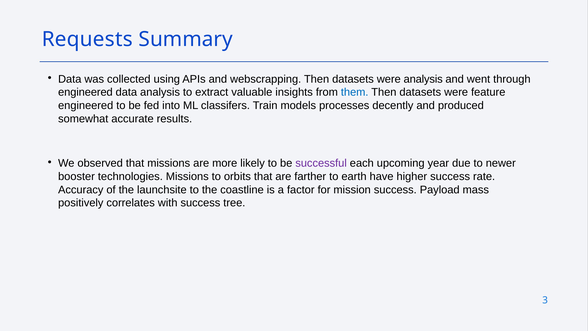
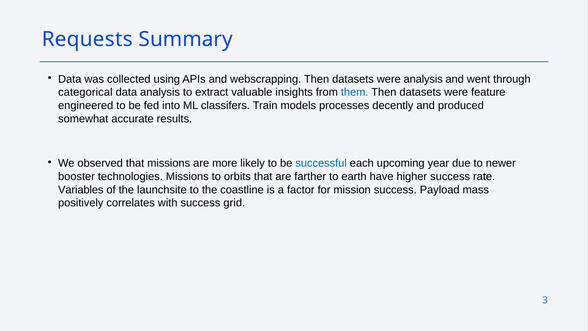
engineered: engineered -> categorical (85, 92)
successful colour: purple -> blue (321, 163)
Accuracy: Accuracy -> Variables (81, 190)
tree: tree -> grid (234, 203)
